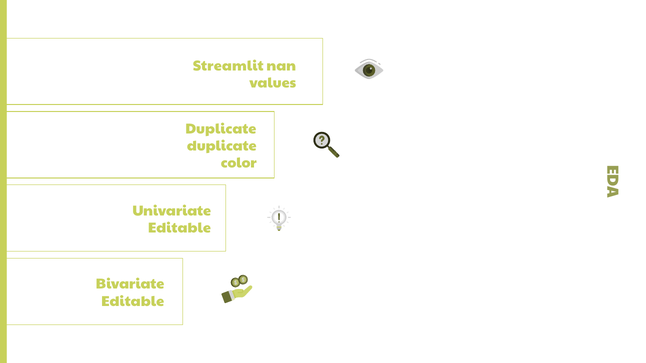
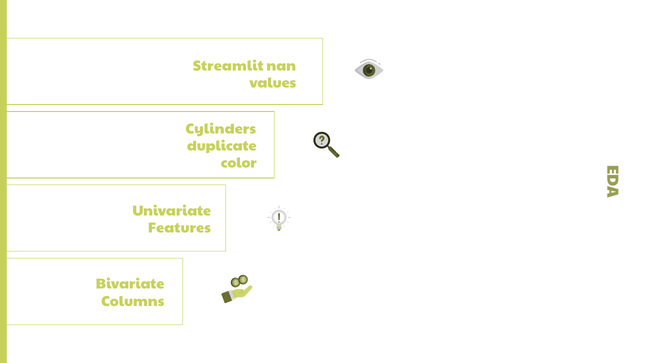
Duplicate: Duplicate -> Cylinders (221, 129)
Editable: Editable -> Features (179, 228)
Editable: Editable -> Columns (133, 302)
